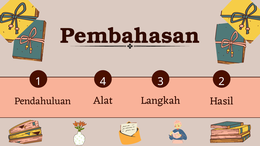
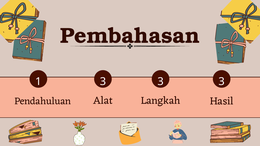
1 4: 4 -> 3 (103, 82)
2: 2 -> 3 (222, 82)
